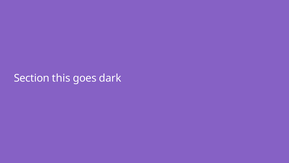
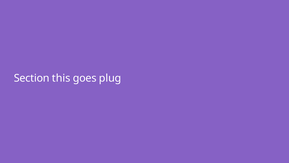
dark: dark -> plug (110, 78)
